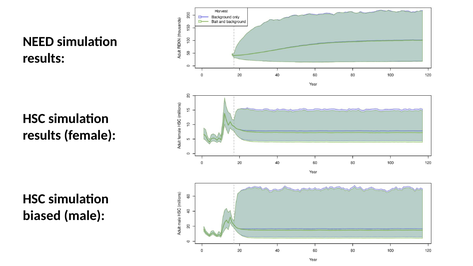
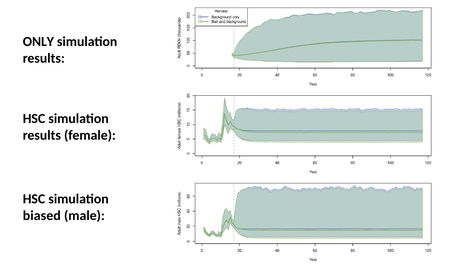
NEED: NEED -> ONLY (38, 42)
